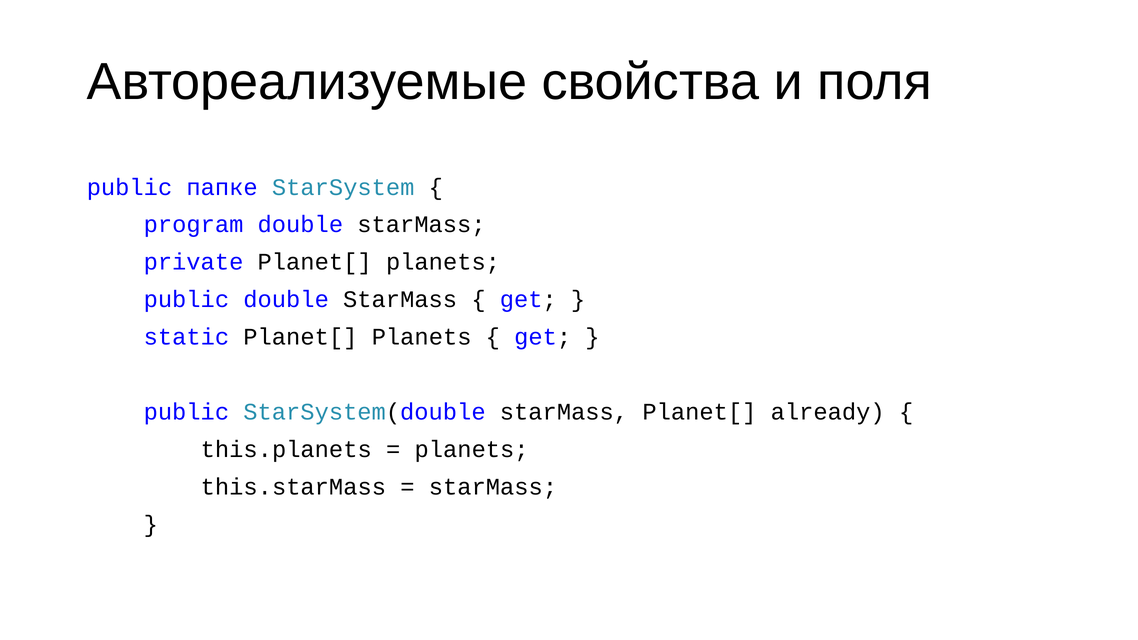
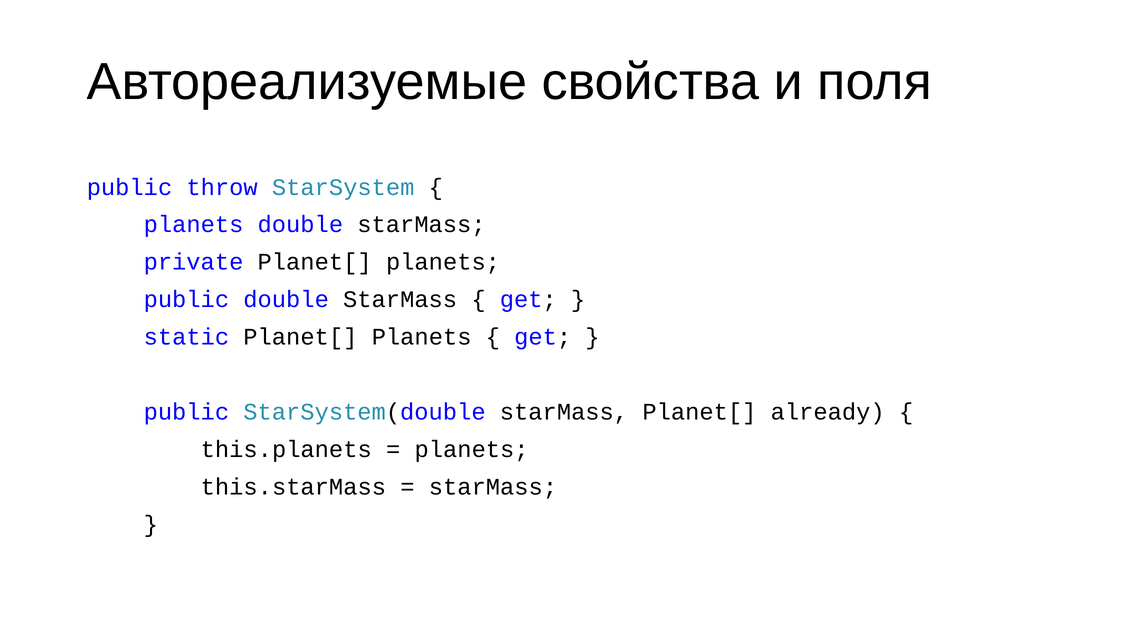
папке: папке -> throw (222, 187)
program: program -> planets (194, 225)
